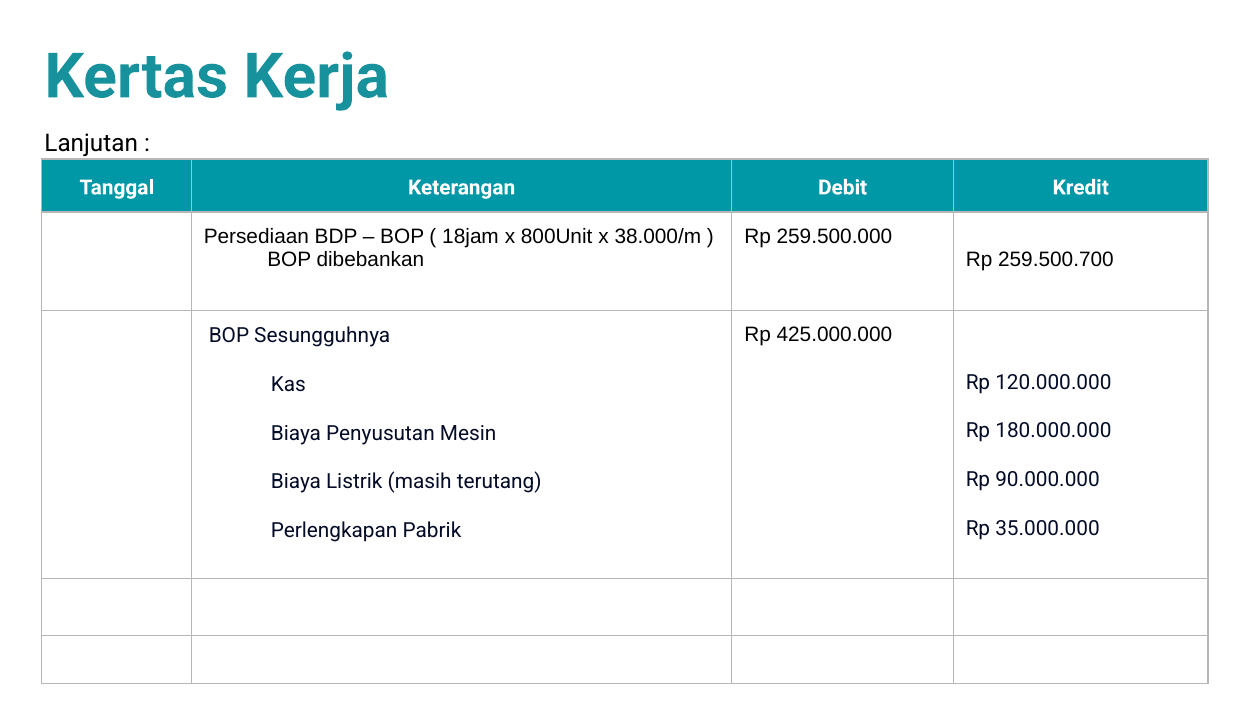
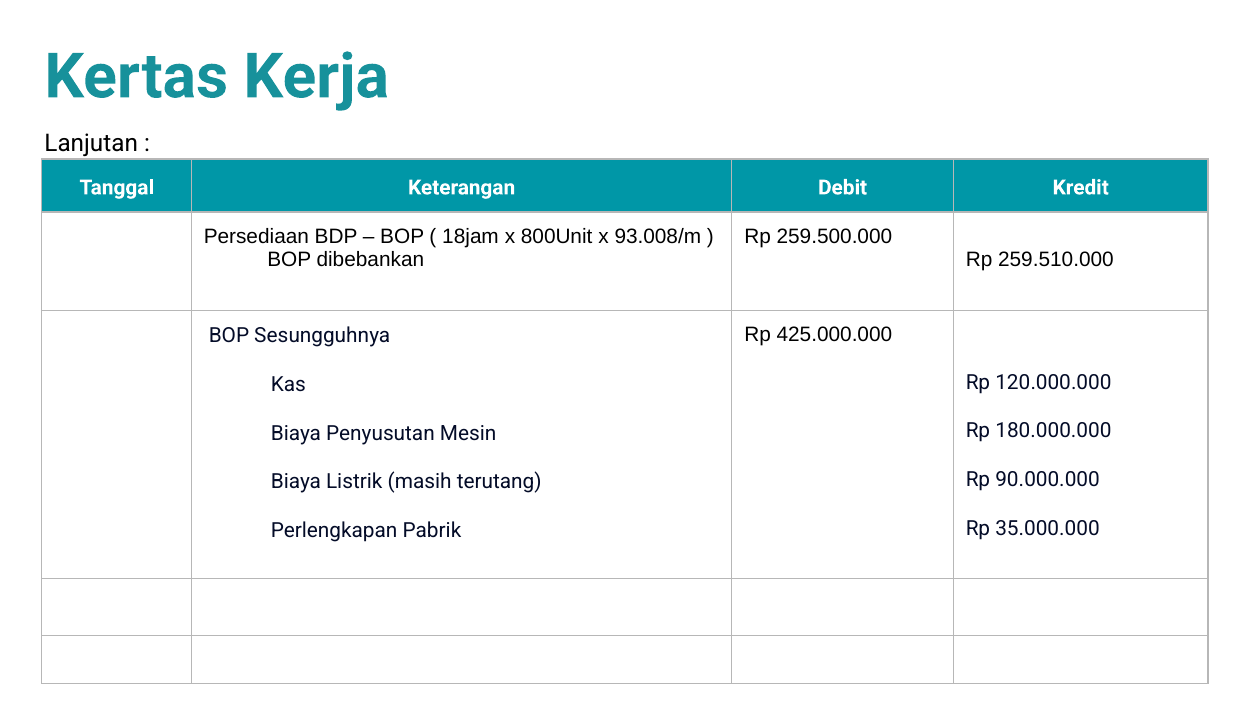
38.000/m: 38.000/m -> 93.008/m (658, 237)
259.500.700: 259.500.700 -> 259.510.000 (1056, 260)
